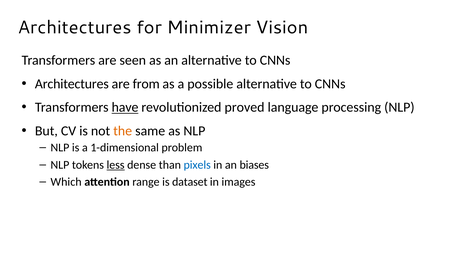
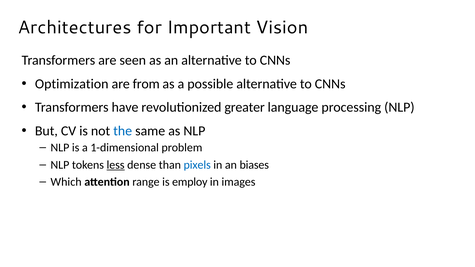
Minimizer: Minimizer -> Important (209, 27)
Architectures: Architectures -> Optimization (72, 84)
have underline: present -> none (125, 107)
proved: proved -> greater (245, 107)
the colour: orange -> blue (123, 131)
dataset: dataset -> employ (190, 182)
